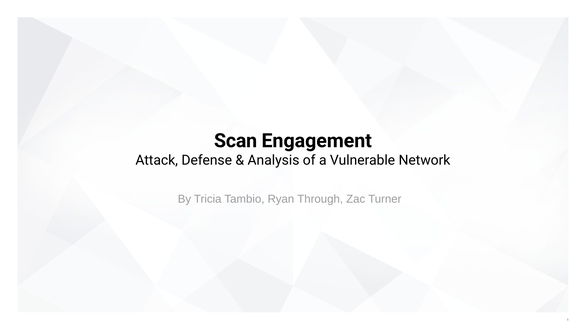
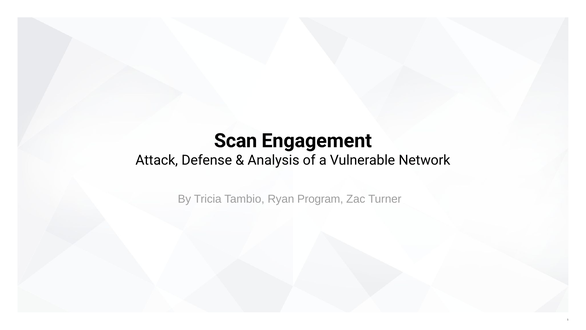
Through: Through -> Program (320, 199)
